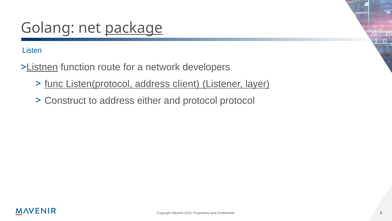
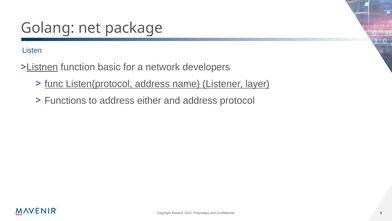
package underline: present -> none (134, 28)
route: route -> basic (109, 67)
client: client -> name (186, 84)
Construct: Construct -> Functions (65, 100)
and protocol: protocol -> address (200, 100)
